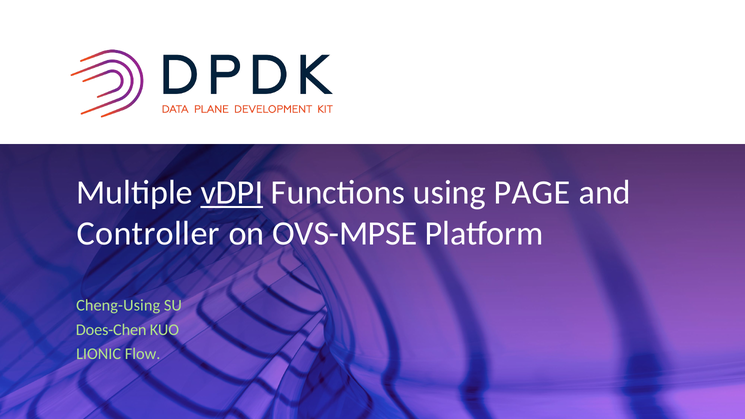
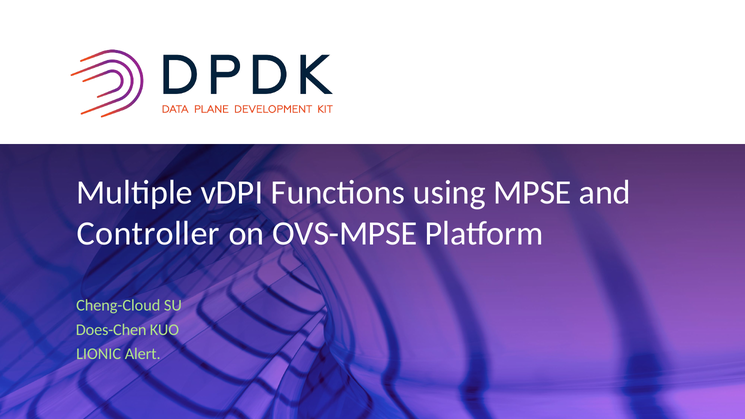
vDPI underline: present -> none (232, 192)
PAGE: PAGE -> MPSE (532, 192)
Cheng-Using: Cheng-Using -> Cheng-Cloud (118, 306)
Flow: Flow -> Alert (143, 354)
